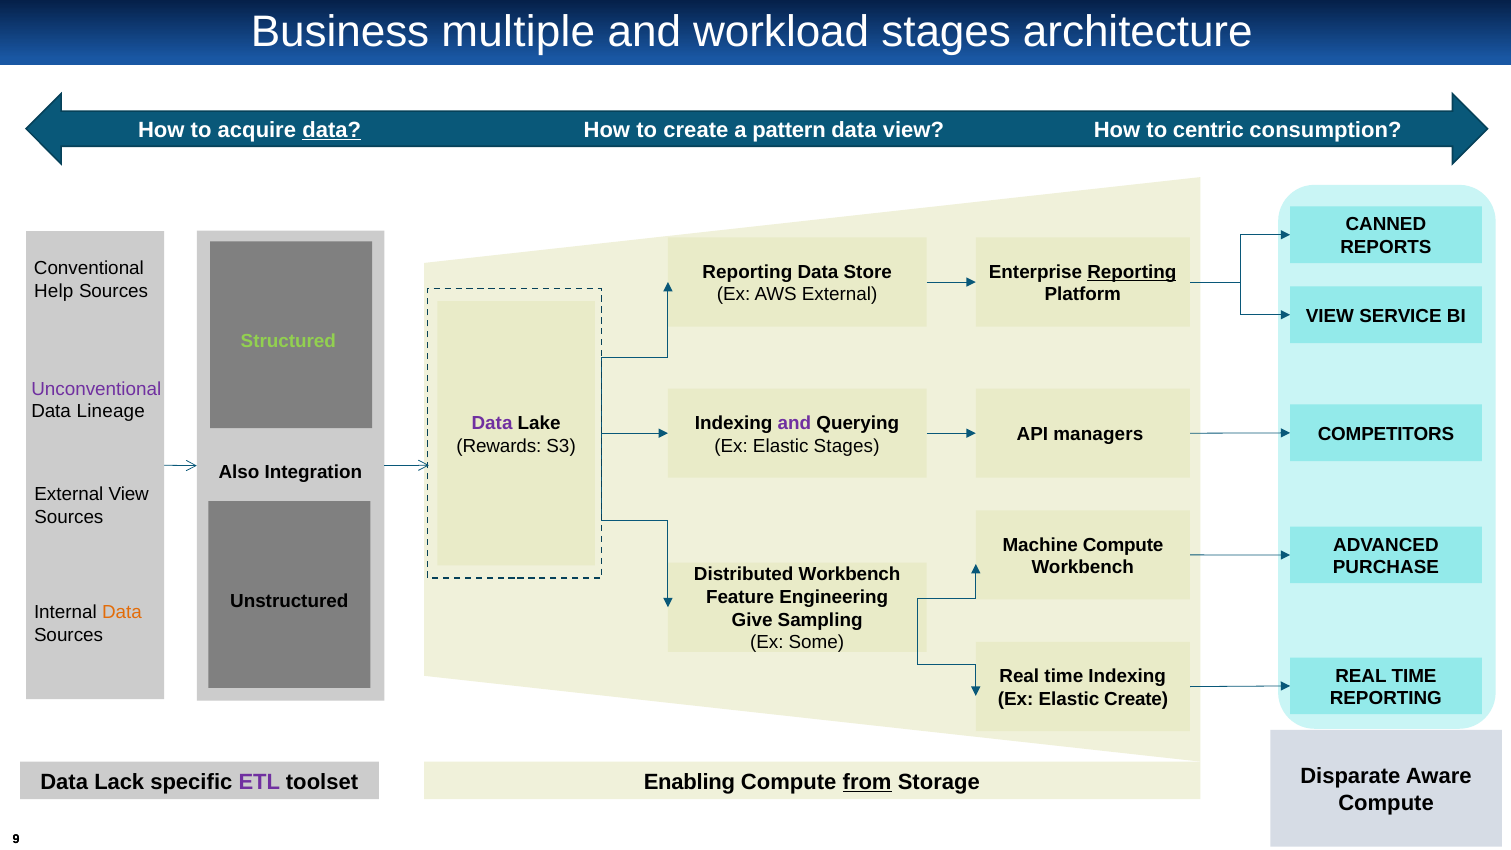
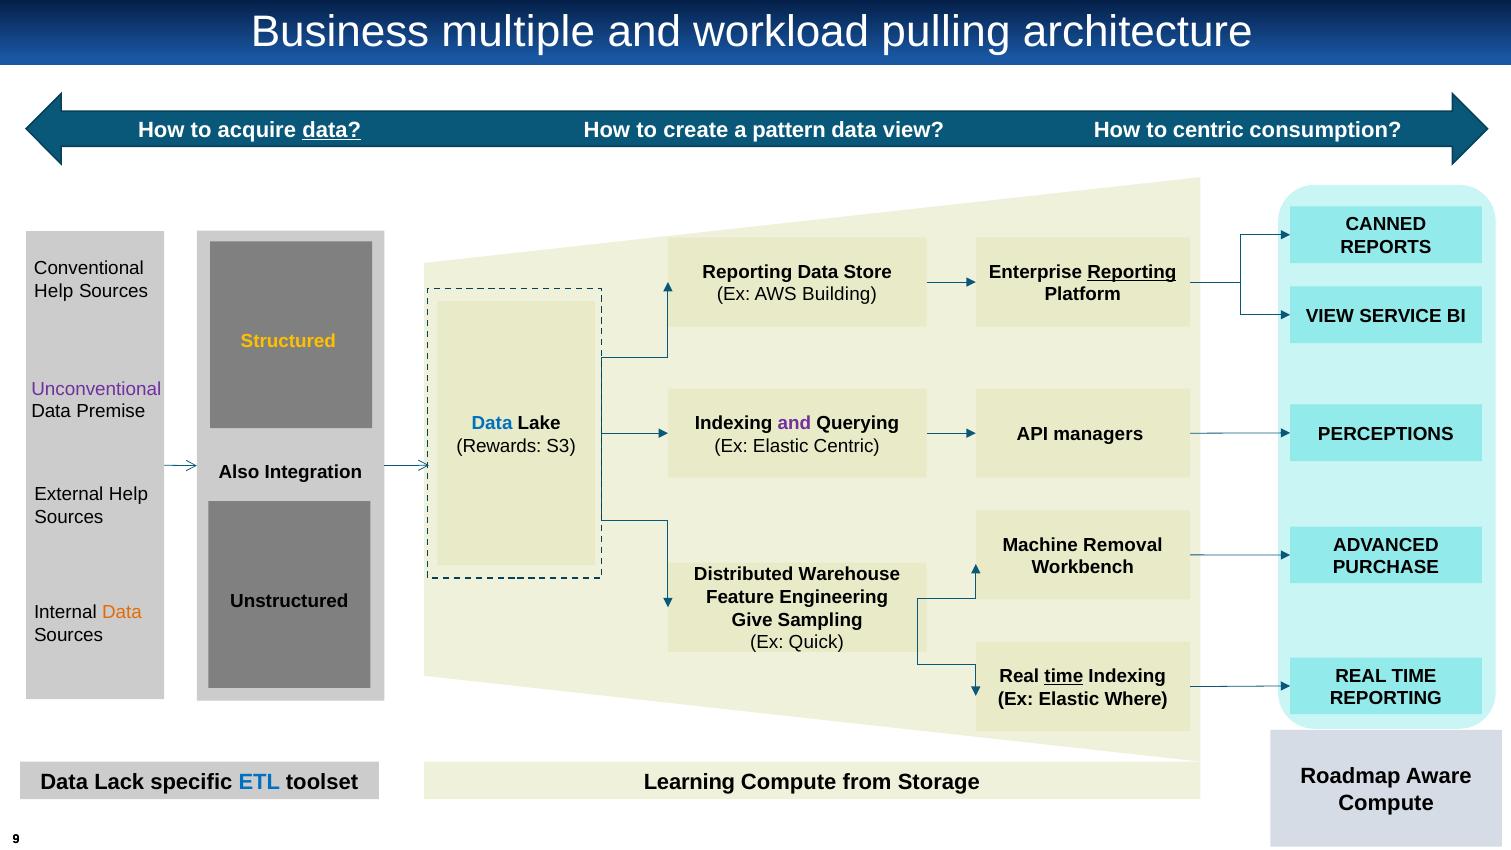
workload stages: stages -> pulling (946, 32)
AWS External: External -> Building (839, 295)
Structured colour: light green -> yellow (288, 342)
Lineage: Lineage -> Premise (111, 411)
Data colour: purple -> blue (492, 423)
COMPETITORS: COMPETITORS -> PERCEPTIONS (1386, 434)
Elastic Stages: Stages -> Centric (847, 446)
External View: View -> Help (129, 494)
Machine Compute: Compute -> Removal (1123, 545)
Distributed Workbench: Workbench -> Warehouse (849, 574)
Some: Some -> Quick (816, 642)
time underline: none -> present (1064, 677)
Elastic Create: Create -> Where (1136, 699)
Disparate: Disparate -> Roadmap (1350, 777)
ETL colour: purple -> blue (259, 782)
Enabling: Enabling -> Learning (689, 782)
from underline: present -> none (867, 782)
